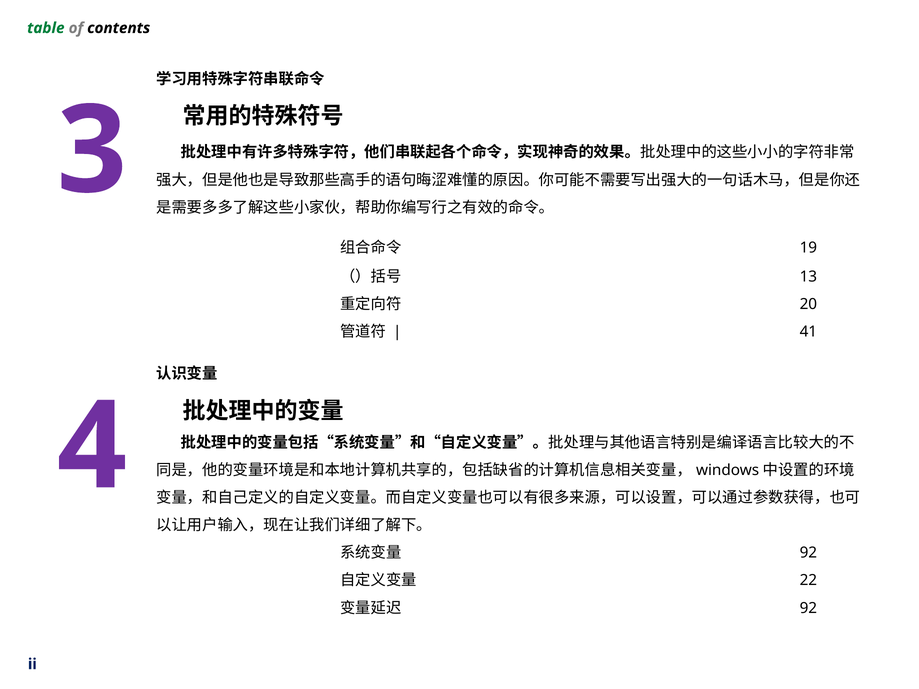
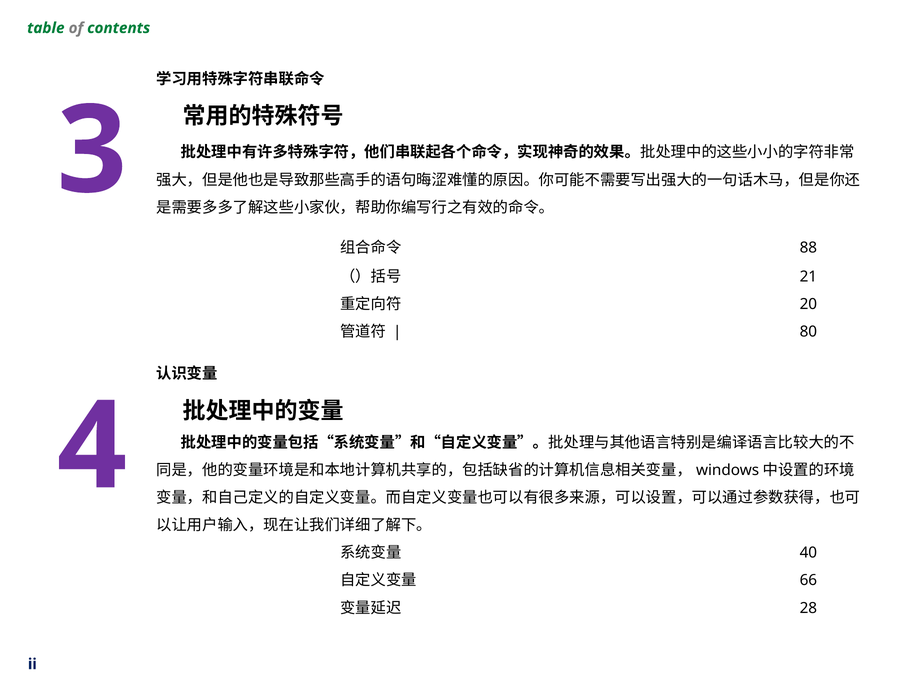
contents colour: black -> green (119, 28)
19: 19 -> 88 (808, 248)
13: 13 -> 21 (808, 277)
41: 41 -> 80 (808, 332)
92: 92 -> 40 (808, 553)
22: 22 -> 66 (808, 581)
92: 92 -> 28 (808, 608)
